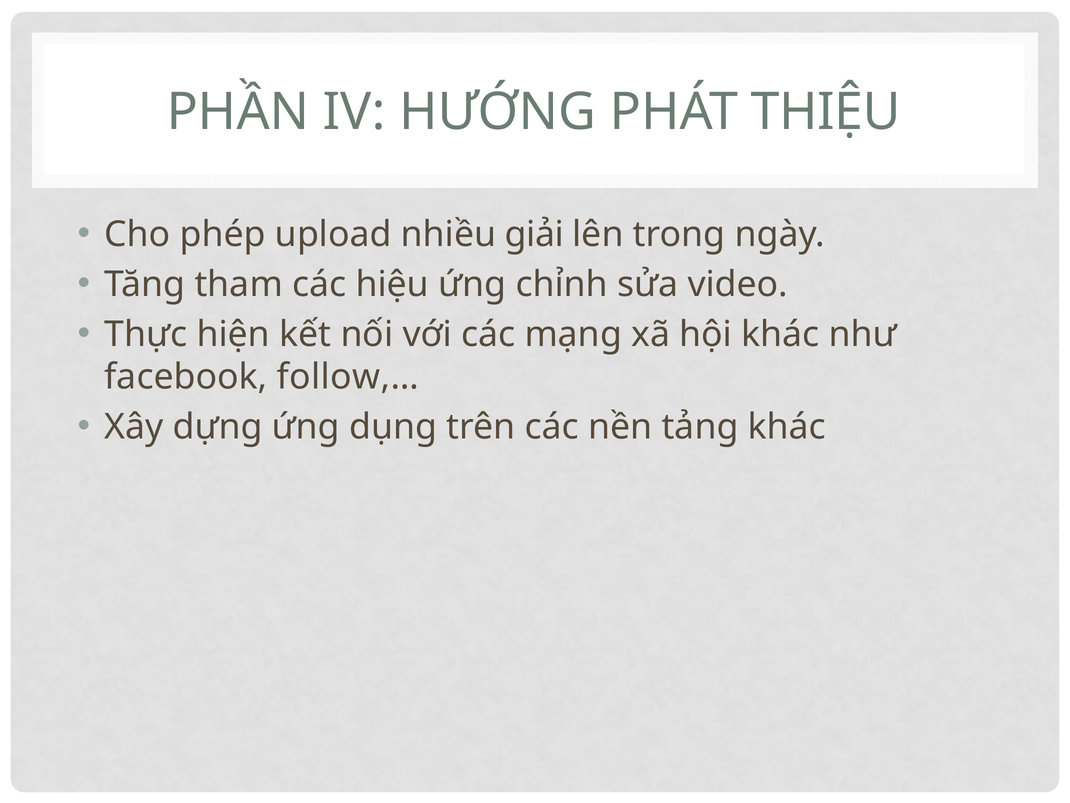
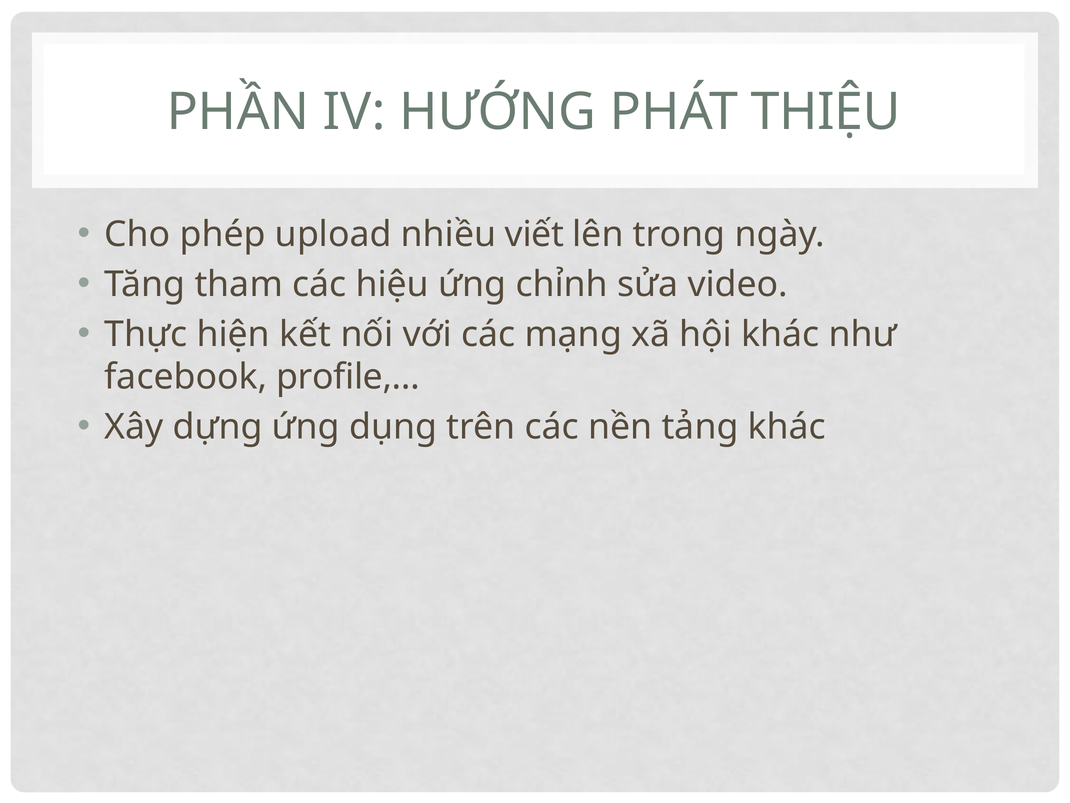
giải: giải -> viết (534, 234)
follow,…: follow,… -> profile,… (348, 377)
